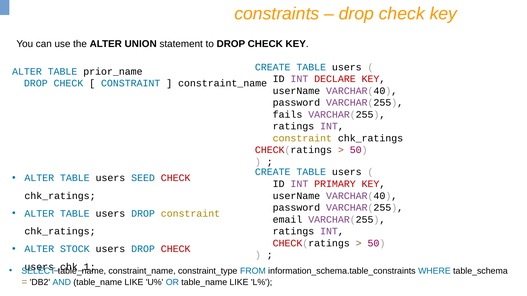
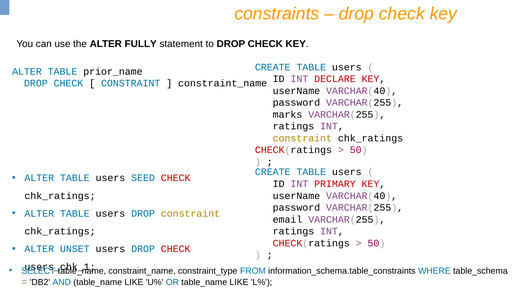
UNION: UNION -> FULLY (141, 44)
fails: fails -> marks (288, 115)
STOCK: STOCK -> UNSET (75, 249)
